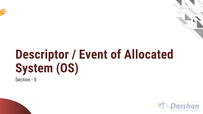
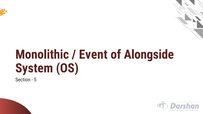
Descriptor: Descriptor -> Monolithic (42, 55)
Allocated: Allocated -> Alongside (149, 55)
